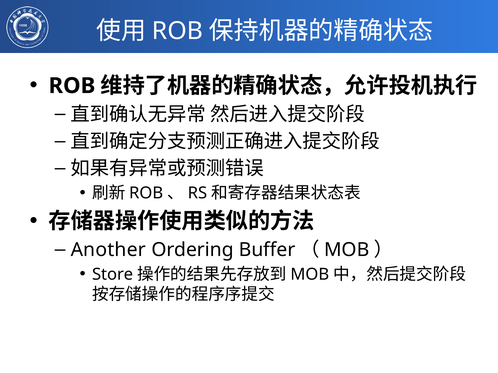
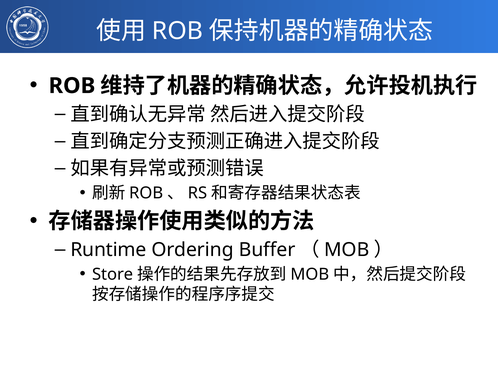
Another: Another -> Runtime (108, 250)
